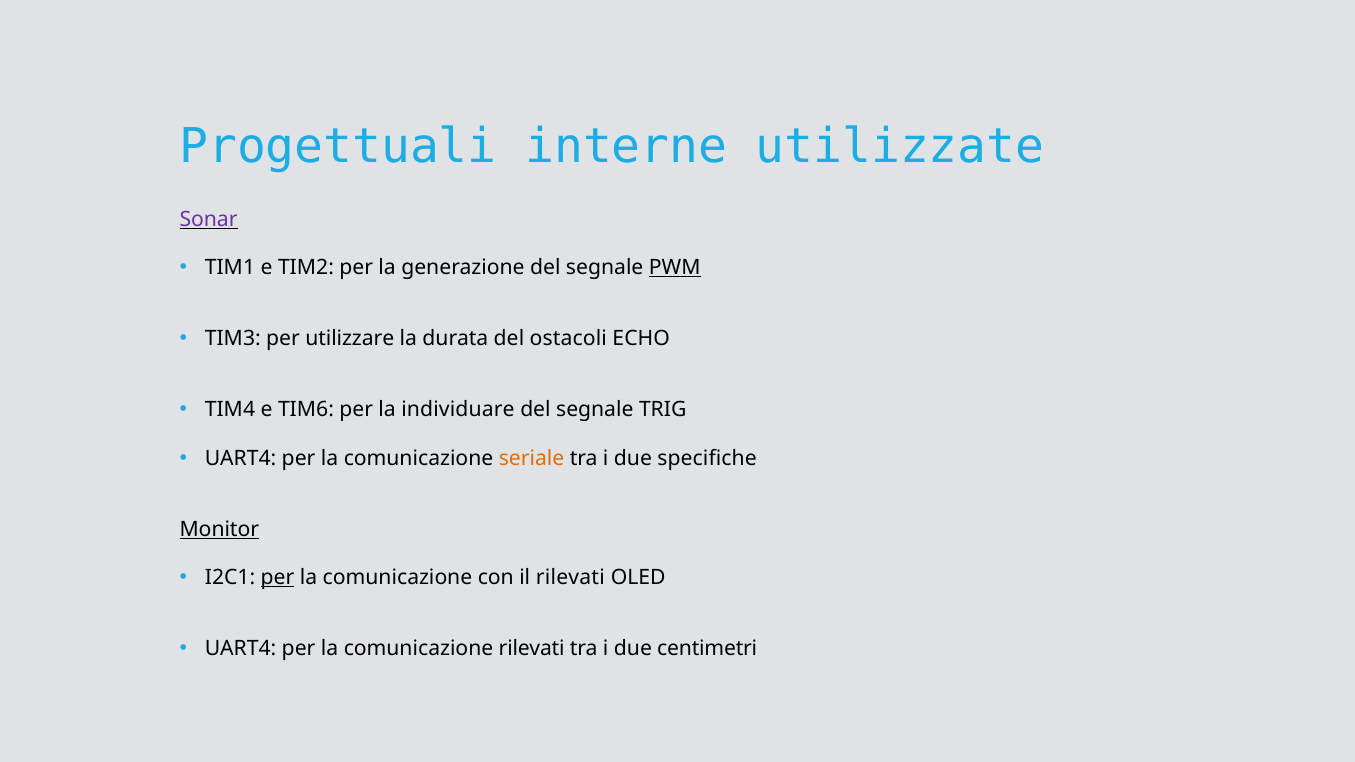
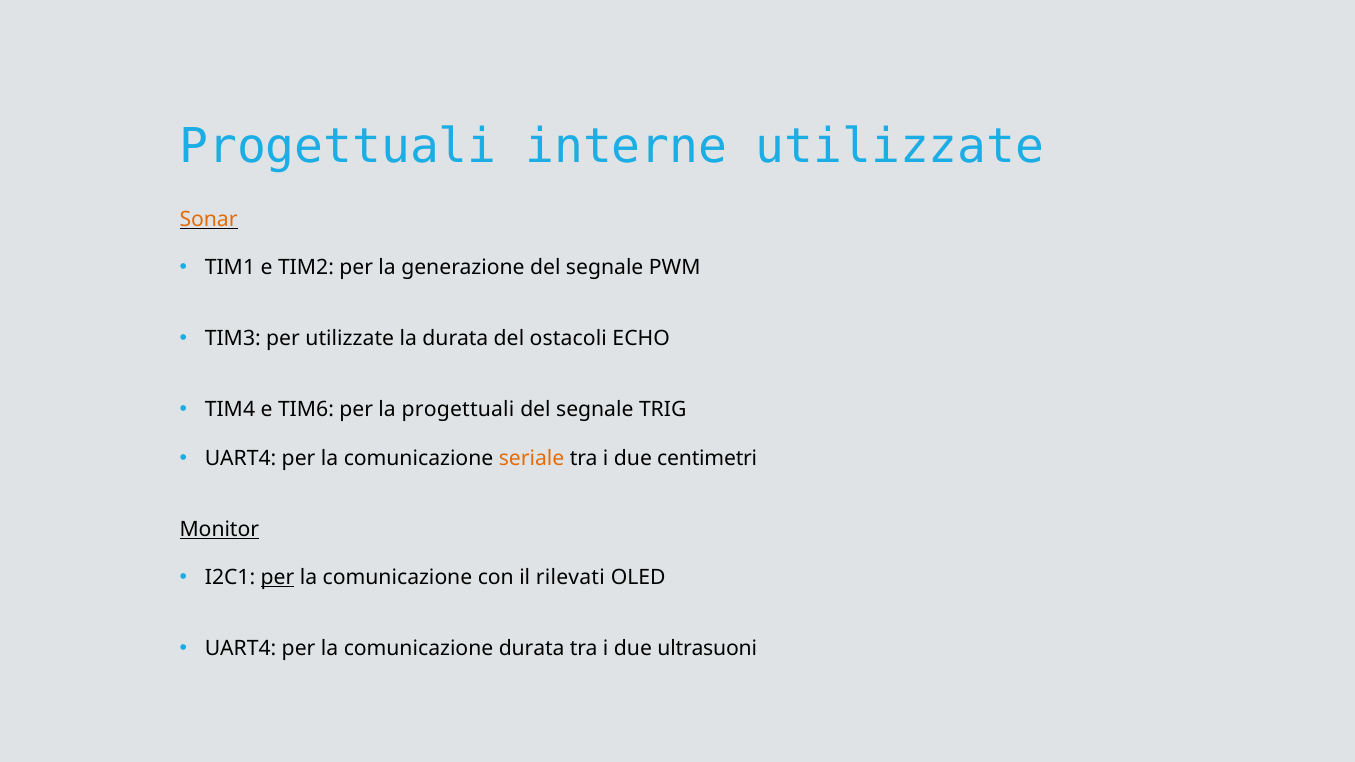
Sonar colour: purple -> orange (209, 219)
PWM underline: present -> none (675, 268)
per utilizzare: utilizzare -> utilizzate (350, 339)
la individuare: individuare -> progettuali (458, 410)
specifiche: specifiche -> centimetri (707, 458)
comunicazione rilevati: rilevati -> durata (532, 649)
centimetri: centimetri -> ultrasuoni (707, 649)
